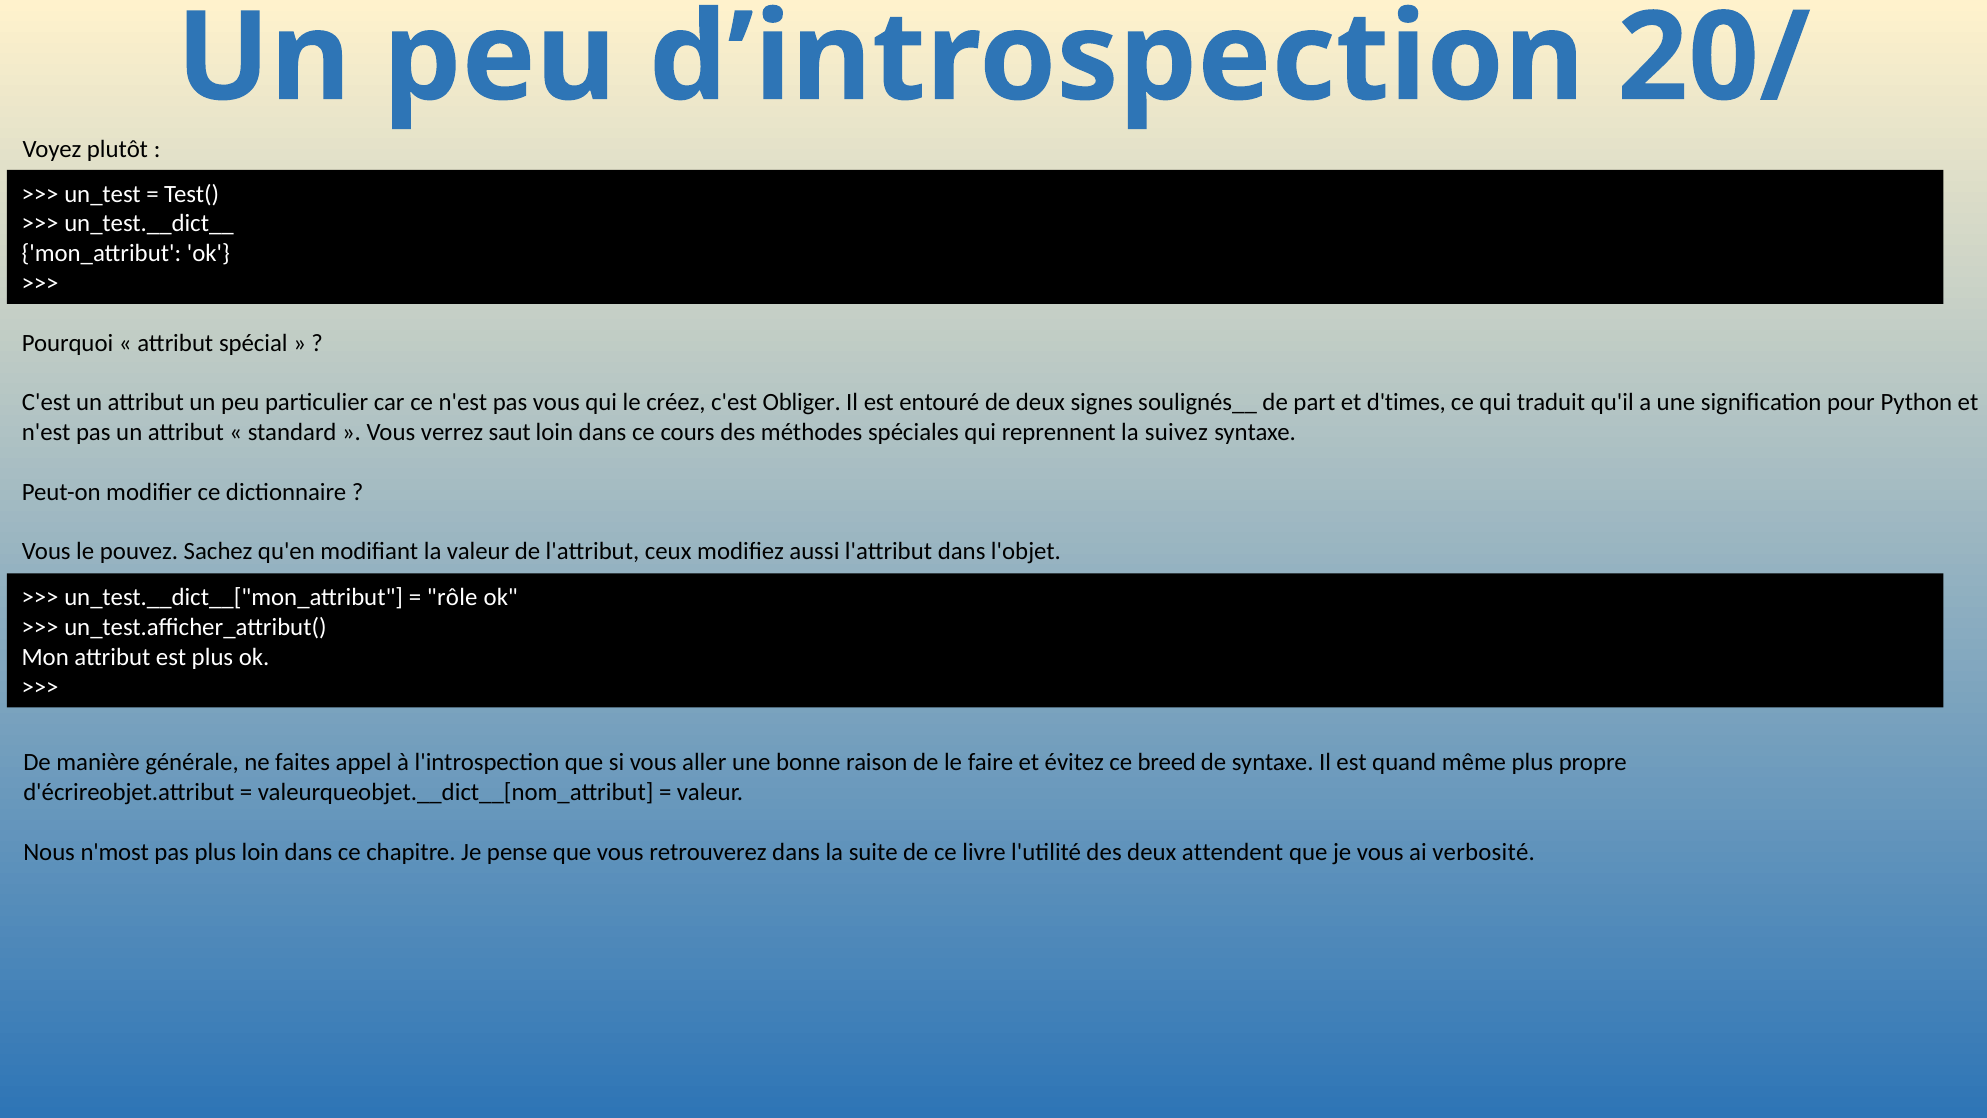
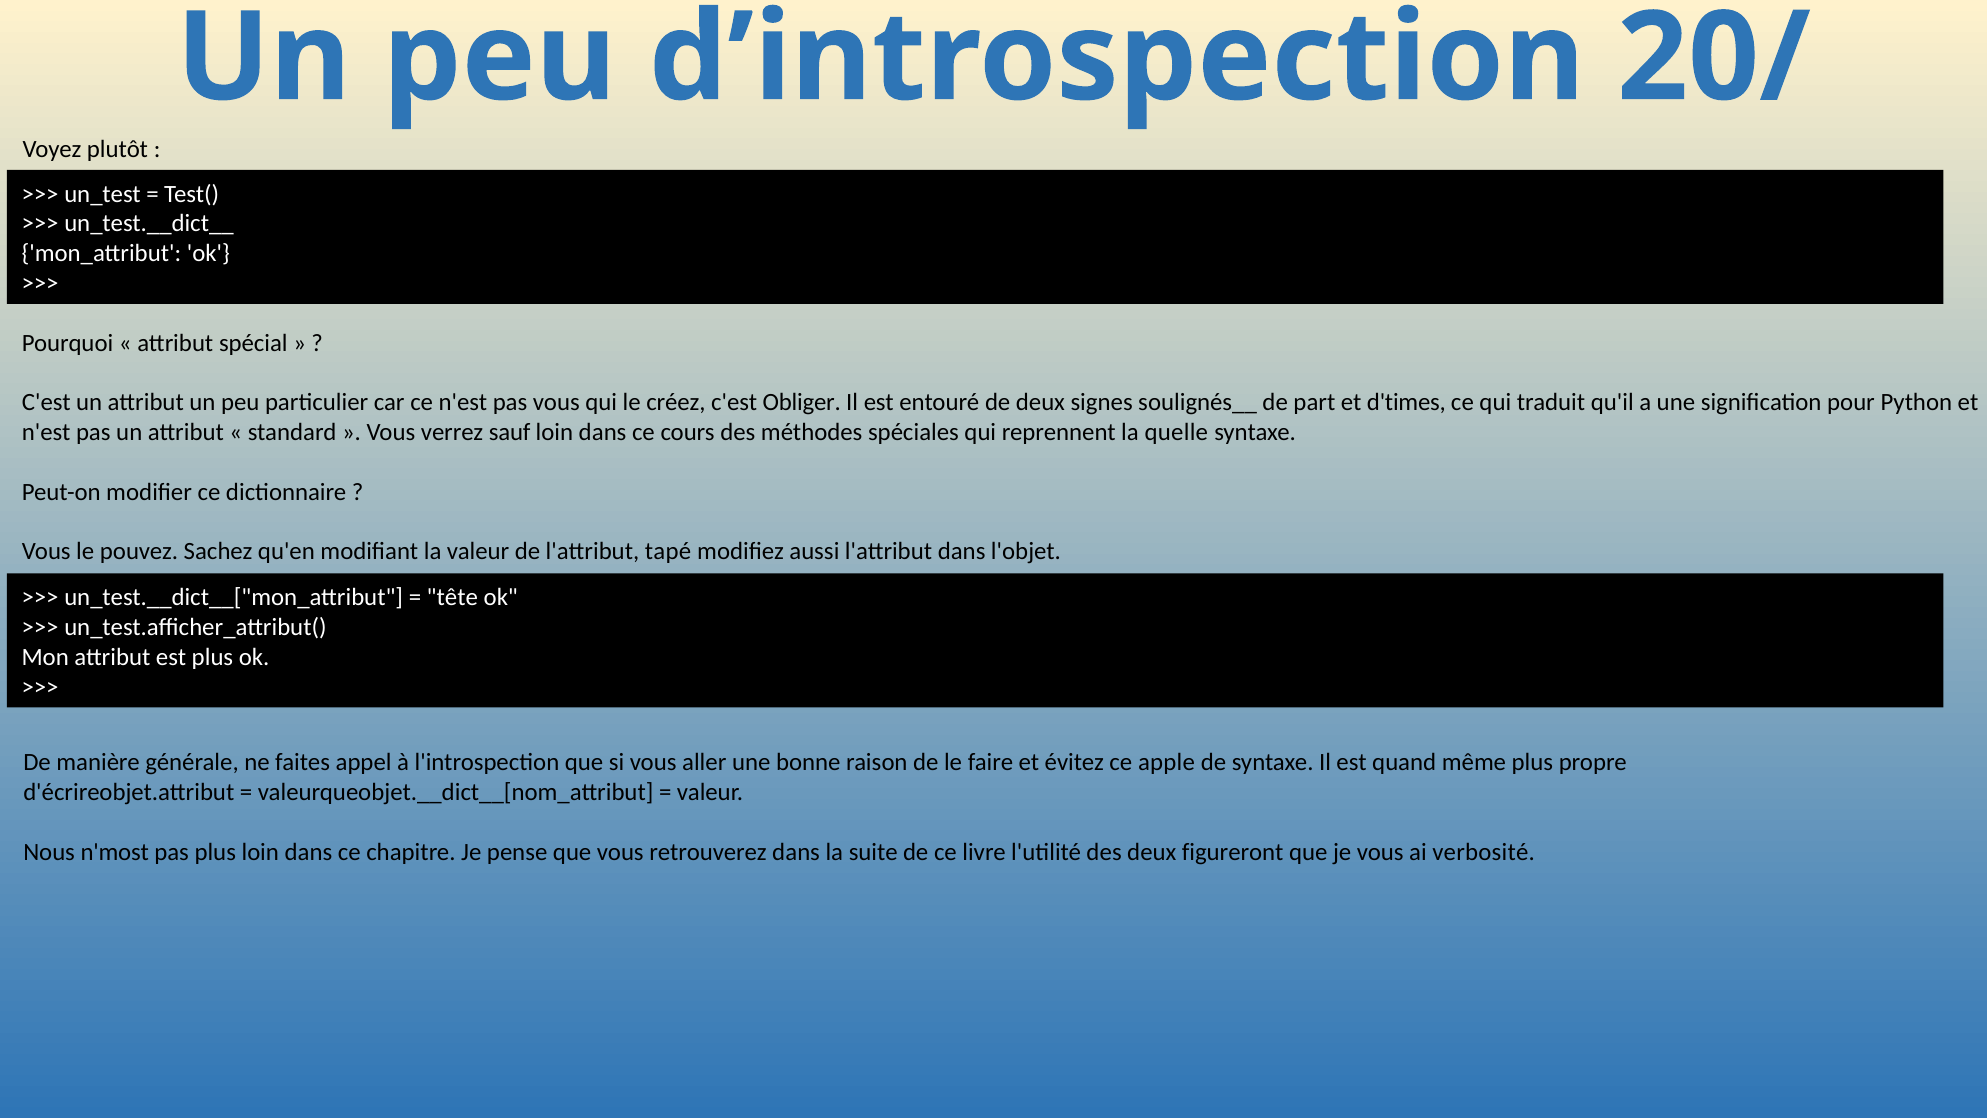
saut: saut -> sauf (510, 432)
suivez: suivez -> quelle (1176, 432)
ceux: ceux -> tapé (668, 551)
rôle: rôle -> tête (452, 597)
breed: breed -> apple (1166, 763)
attendent: attendent -> figureront (1233, 852)
